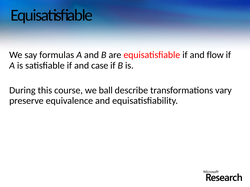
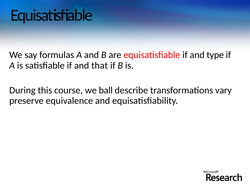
flow: flow -> type (215, 55)
case: case -> that (100, 66)
